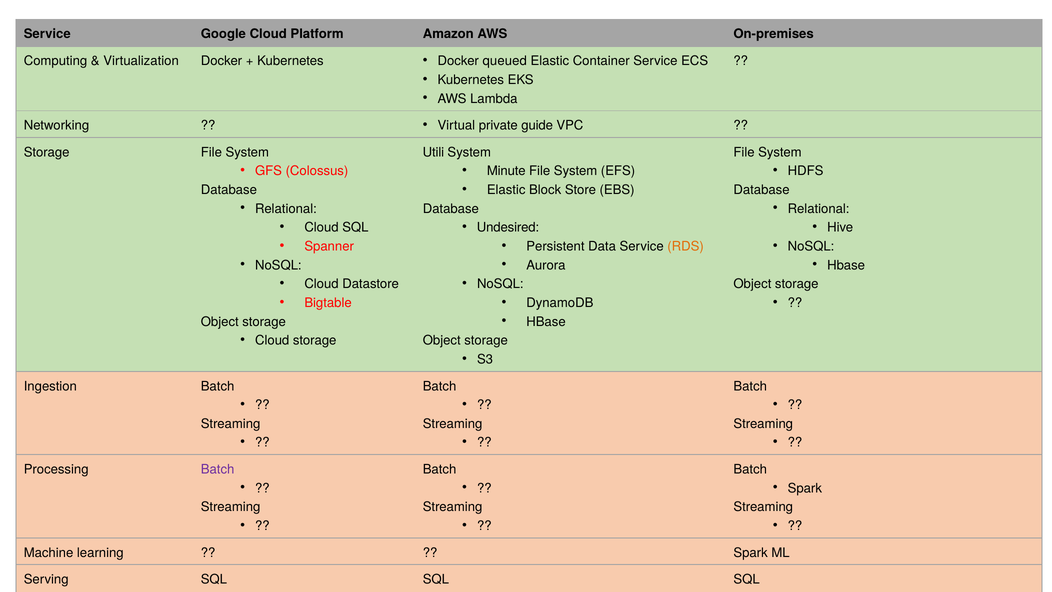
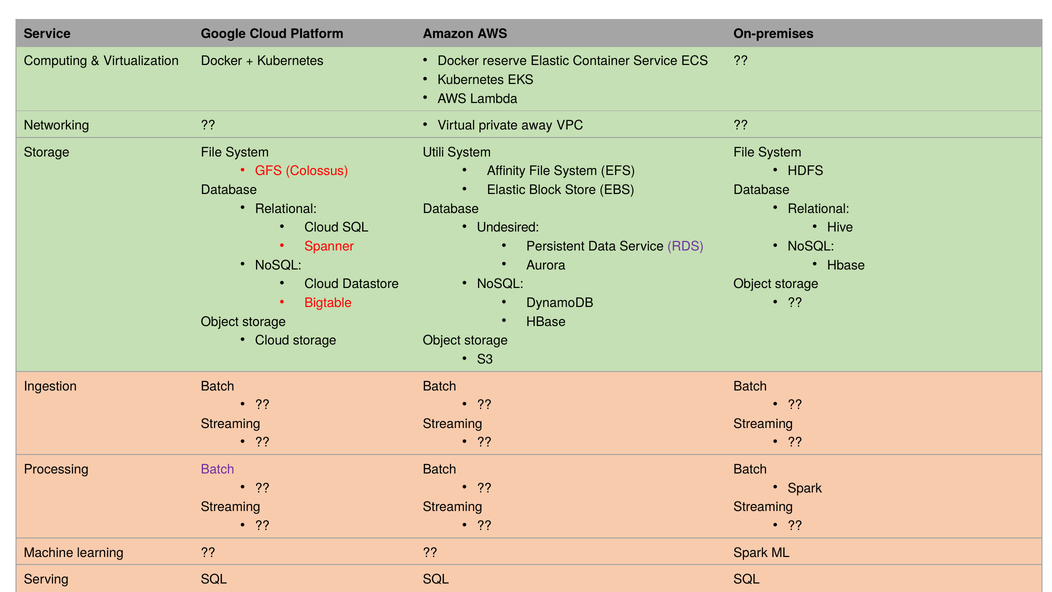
queued: queued -> reserve (505, 61)
guide: guide -> away (537, 125)
Minute: Minute -> Affinity (506, 171)
RDS colour: orange -> purple (686, 246)
